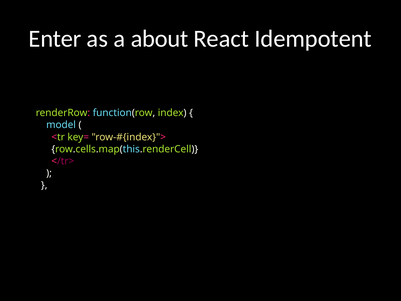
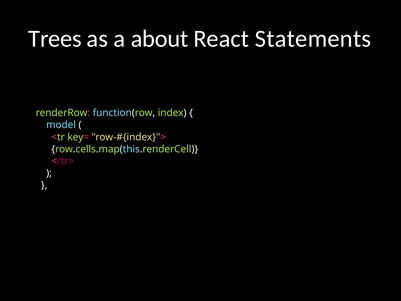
Enter: Enter -> Trees (55, 39)
Idempotent: Idempotent -> Statements (313, 39)
